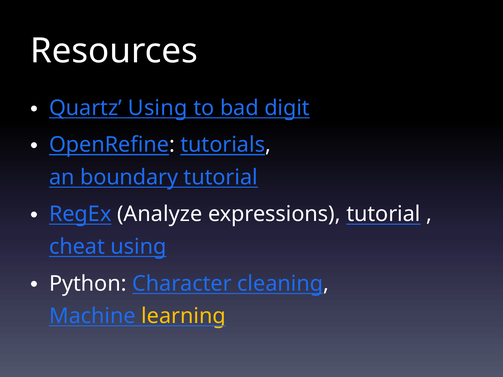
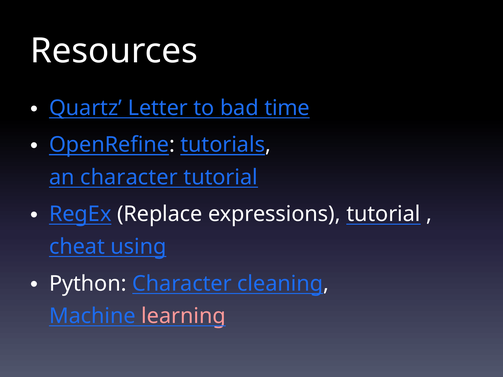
Quartz Using: Using -> Letter (158, 108)
digit: digit -> time (287, 108)
an boundary: boundary -> character (129, 177)
Analyze: Analyze -> Replace (160, 214)
learning colour: yellow -> pink (183, 316)
